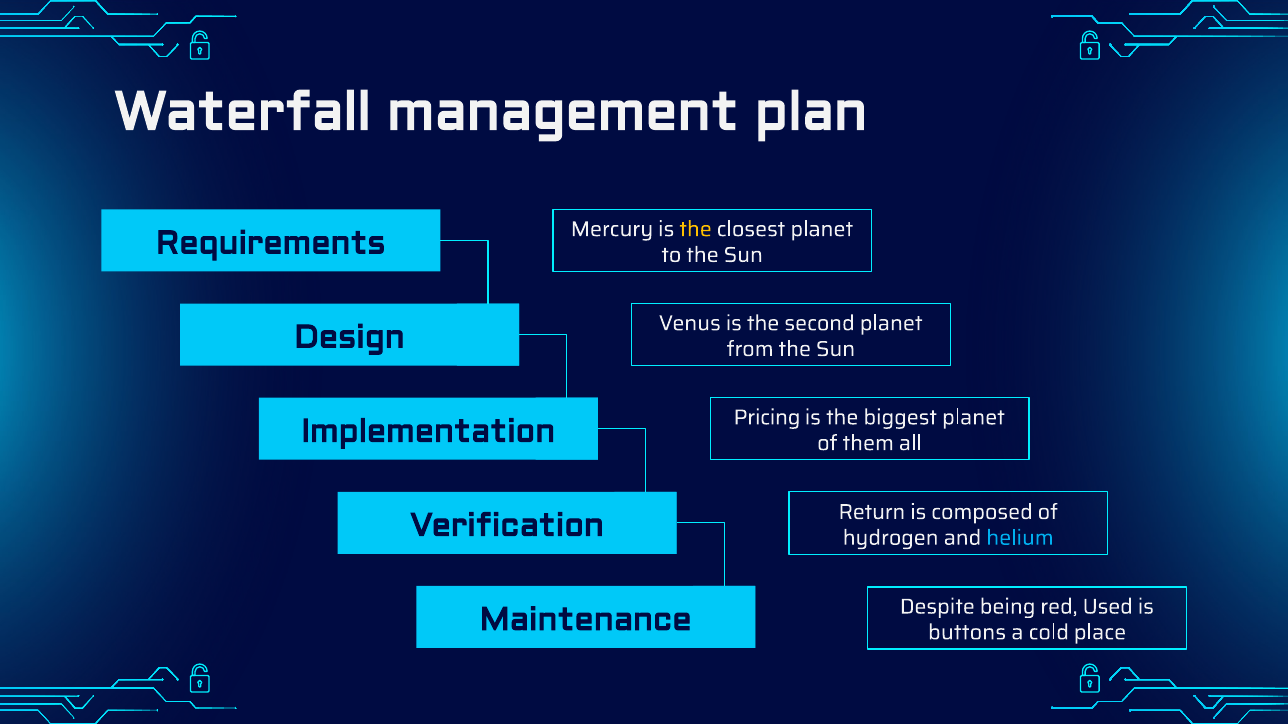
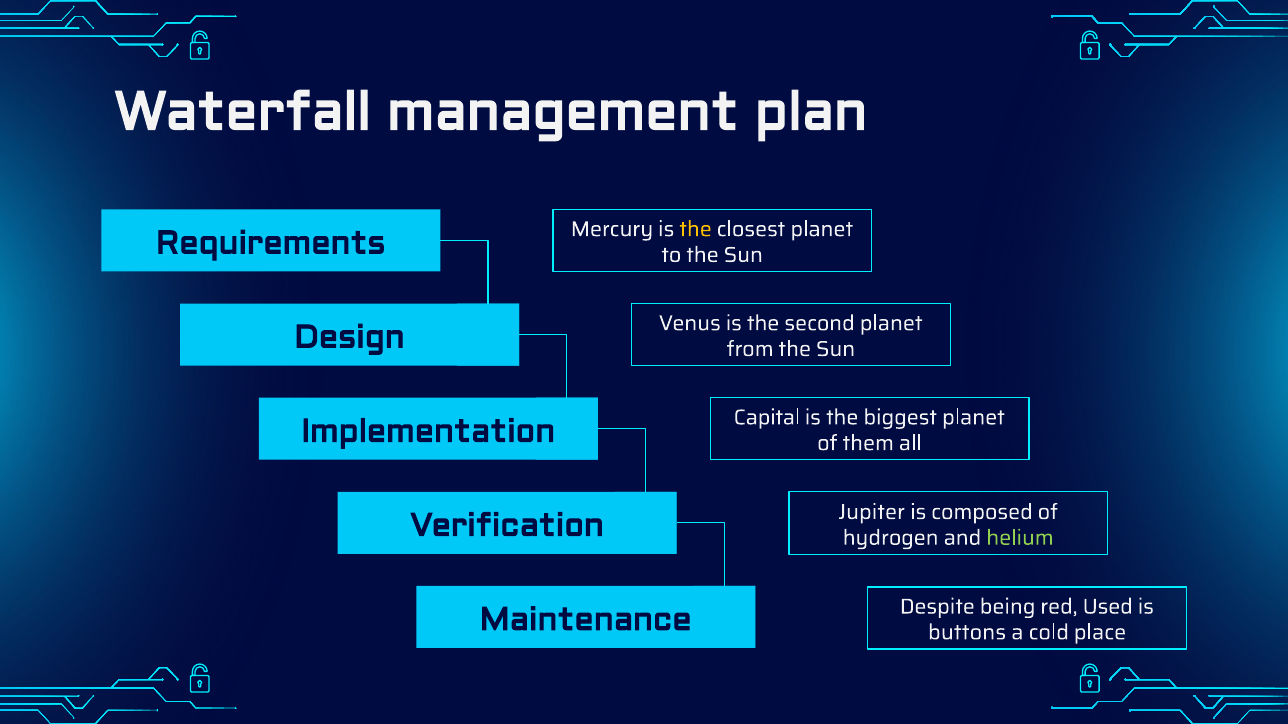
Pricing: Pricing -> Capital (767, 418)
Return: Return -> Jupiter (872, 512)
helium colour: light blue -> light green (1020, 538)
